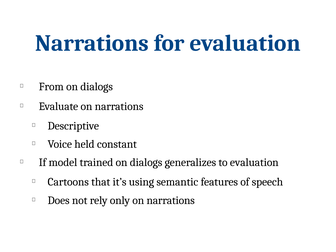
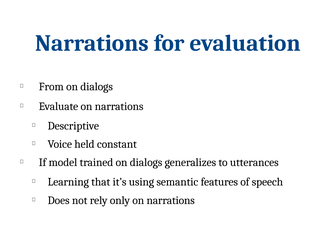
to evaluation: evaluation -> utterances (254, 162)
Cartoons: Cartoons -> Learning (68, 182)
